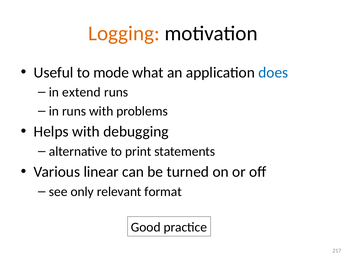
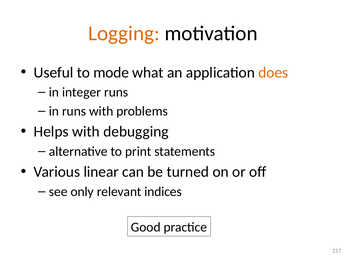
does colour: blue -> orange (273, 73)
extend: extend -> integer (82, 92)
format: format -> indices (163, 192)
